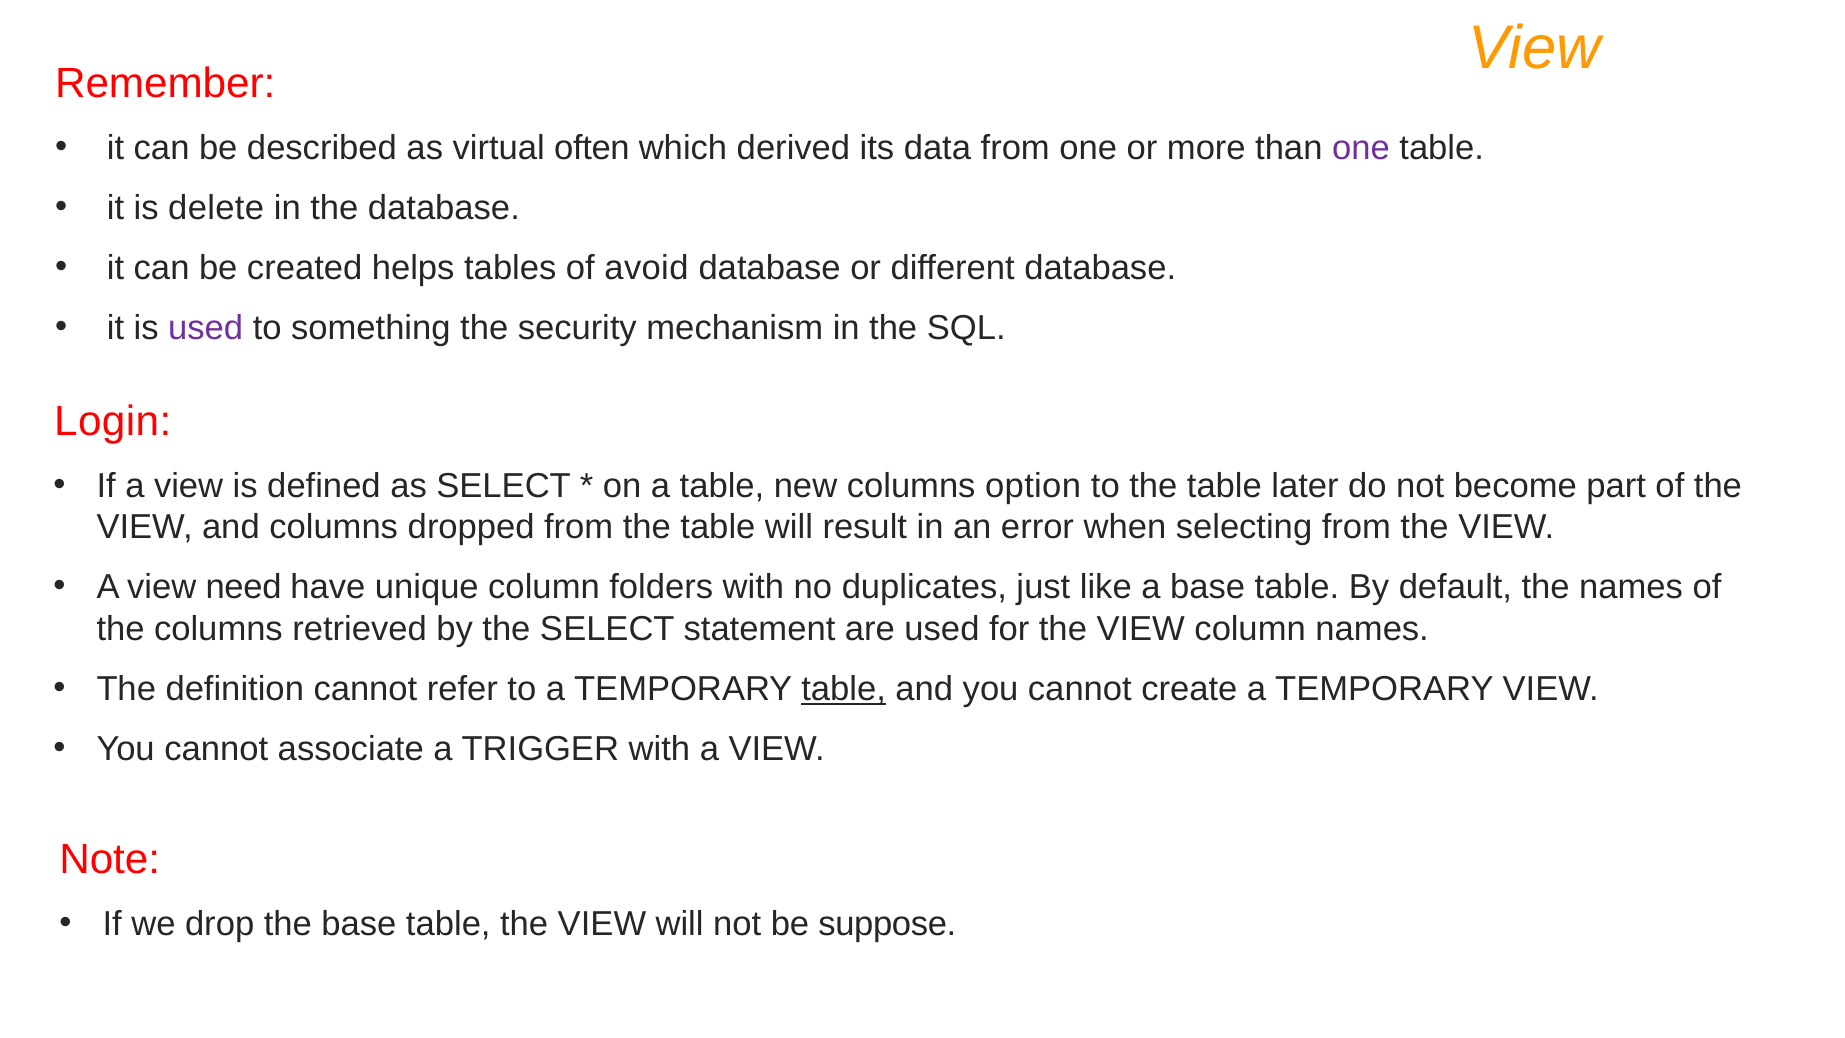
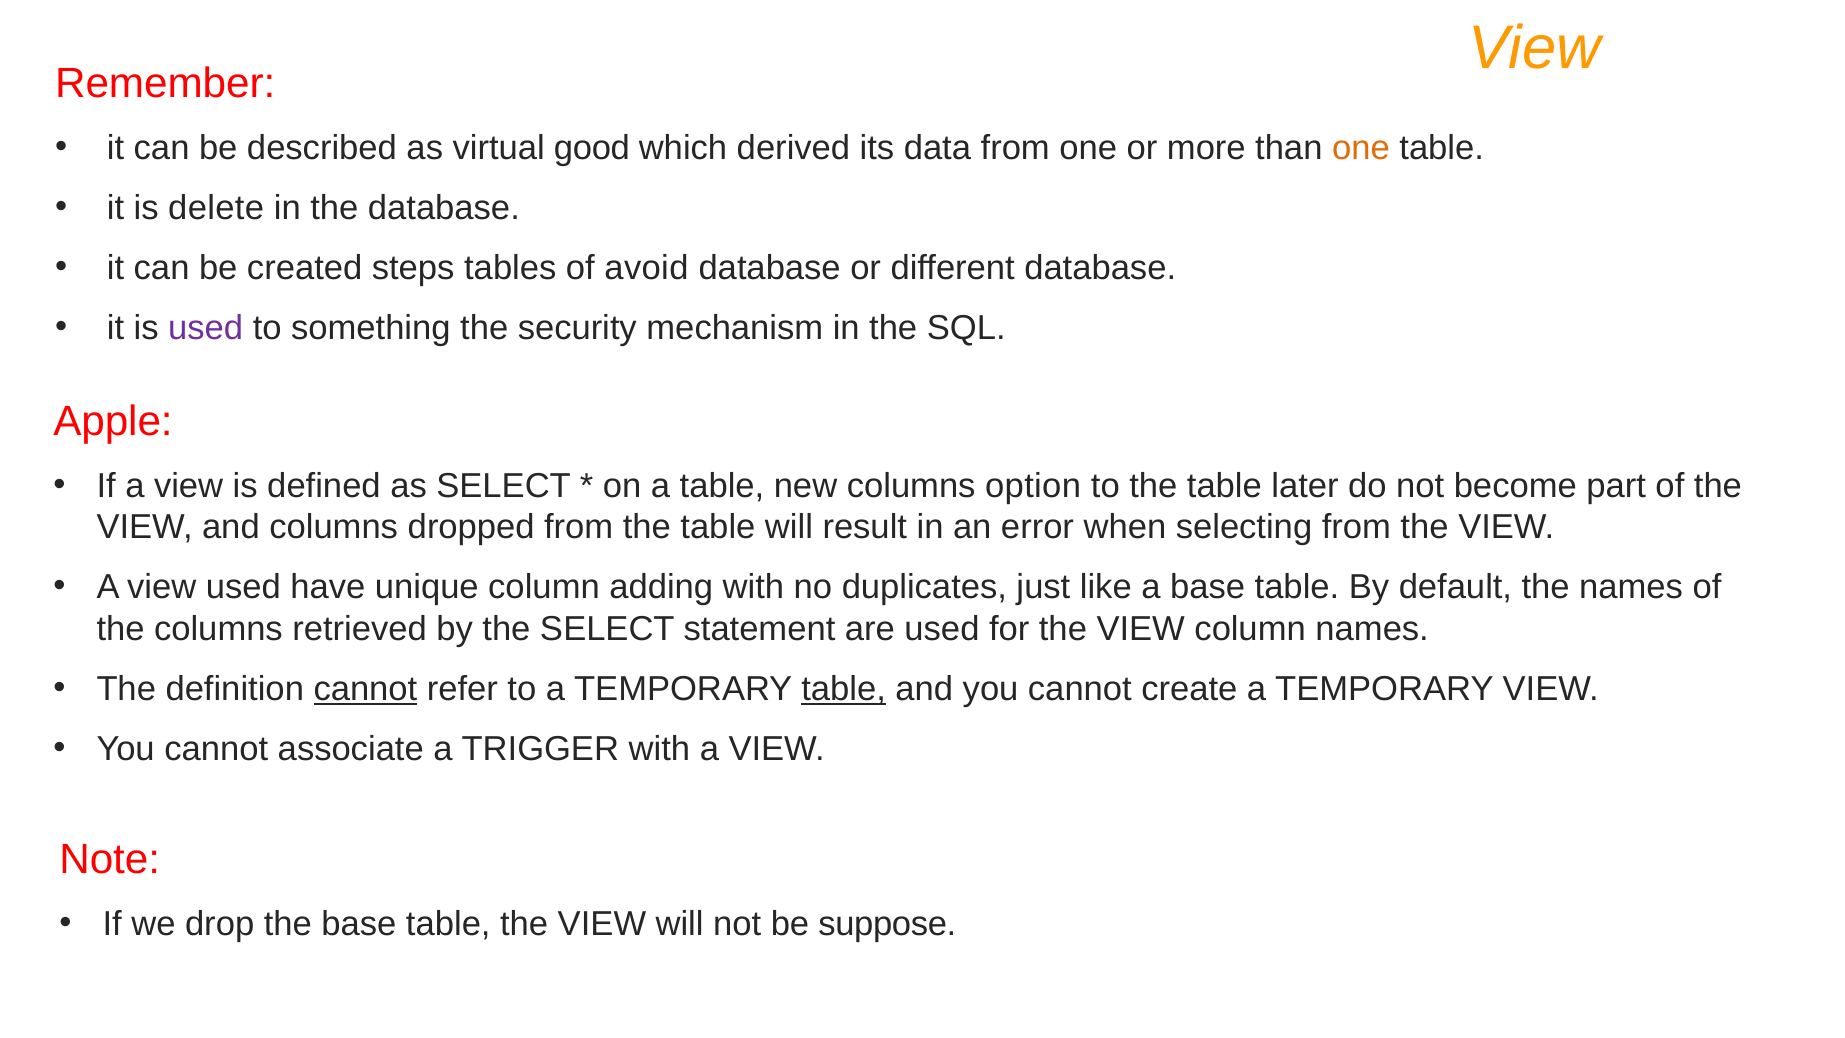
often: often -> good (592, 148)
one colour: purple -> orange (1361, 148)
helps: helps -> steps (413, 268)
Login: Login -> Apple (113, 422)
view need: need -> used (243, 587)
folders: folders -> adding (661, 587)
cannot underline: none -> present (365, 689)
